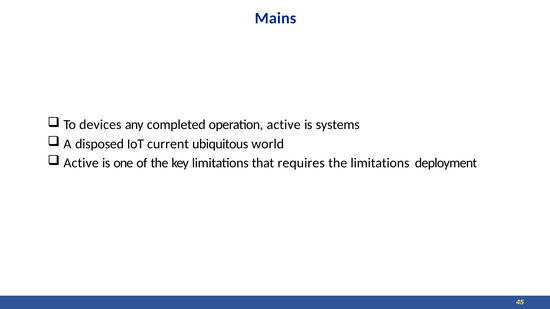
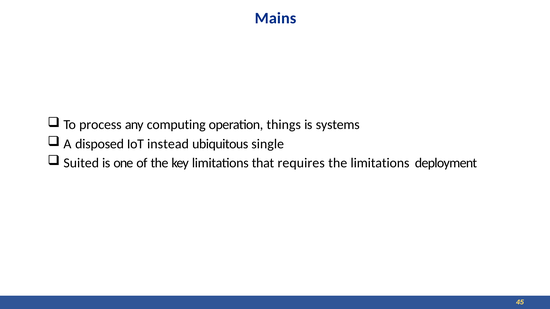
devices: devices -> process (100, 125)
completed: completed -> computing (176, 125)
operation active: active -> things (284, 125)
current: current -> instead (168, 144)
world: world -> single (268, 144)
Active: Active -> Suited (81, 163)
